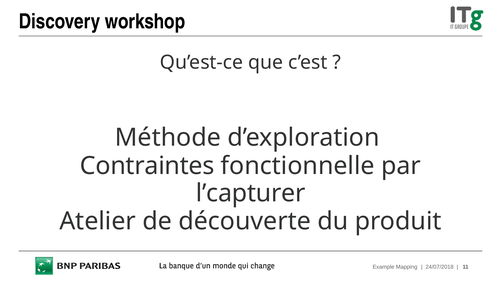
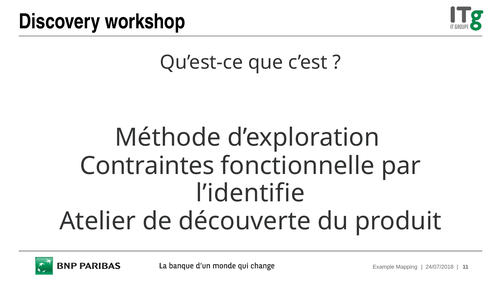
l’capturer: l’capturer -> l’identifie (250, 193)
